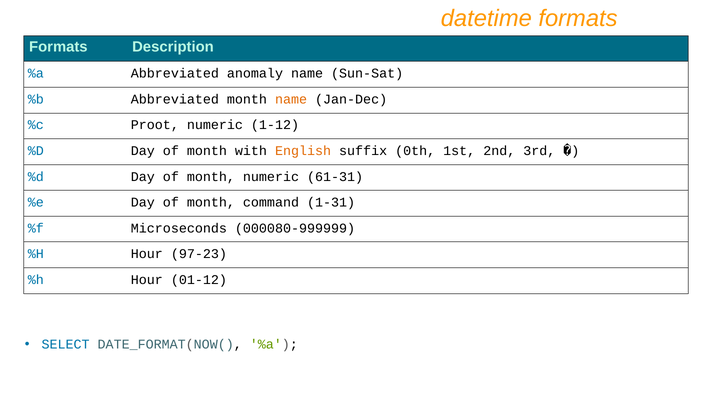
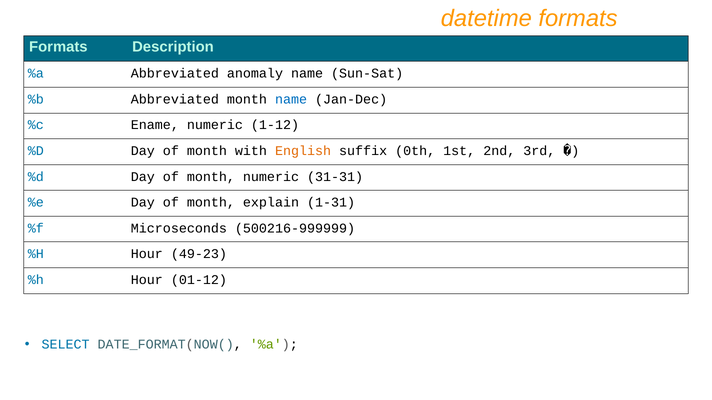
name colour: orange -> blue (291, 99)
Proot: Proot -> Ename (155, 125)
61-31: 61-31 -> 31-31 (335, 177)
command: command -> explain (271, 203)
000080-999999: 000080-999999 -> 500216-999999 (295, 229)
97-23: 97-23 -> 49-23 (199, 254)
